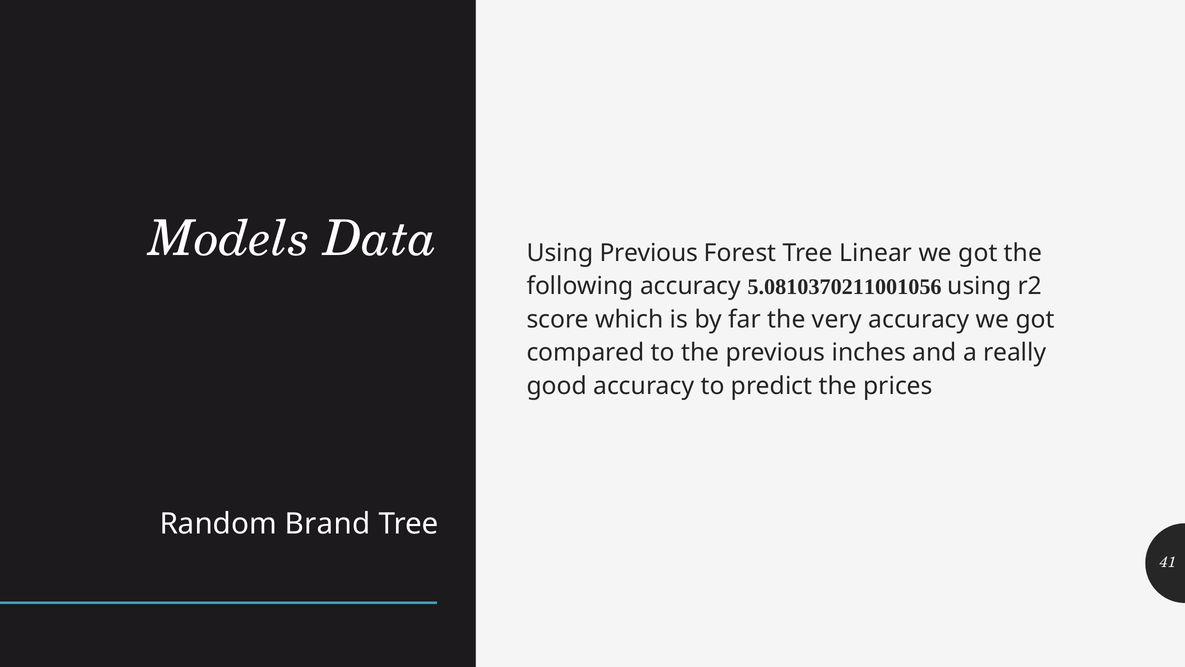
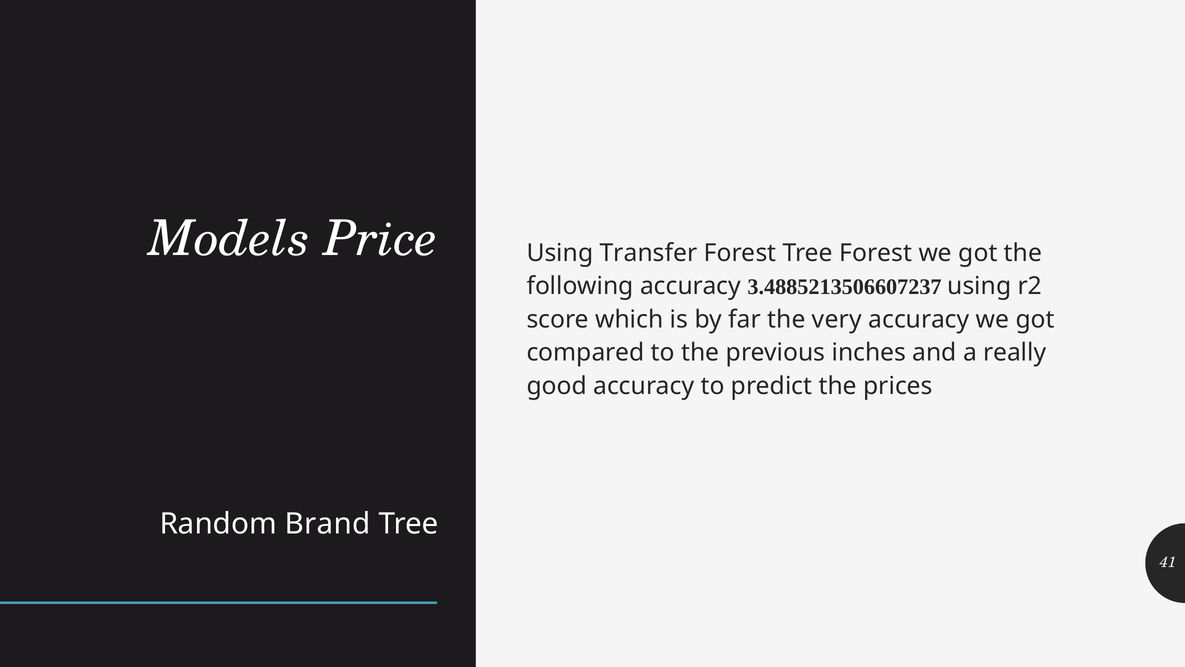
Data: Data -> Price (381, 239)
Using Previous: Previous -> Transfer (649, 253)
Tree Linear: Linear -> Forest (876, 253)
5.0810370211001056: 5.0810370211001056 -> 3.4885213506607237 (845, 287)
